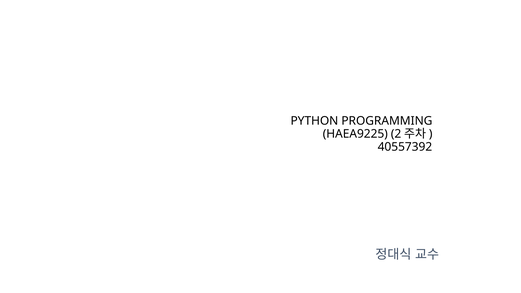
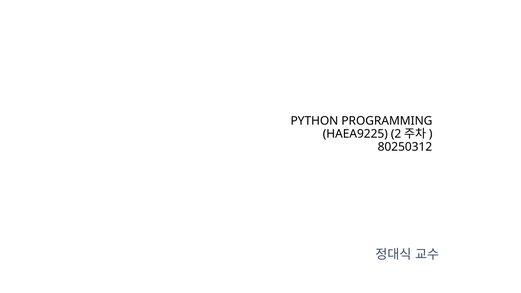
40557392: 40557392 -> 80250312 (405, 147)
